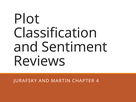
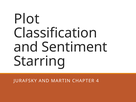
Reviews: Reviews -> Starring (39, 61)
